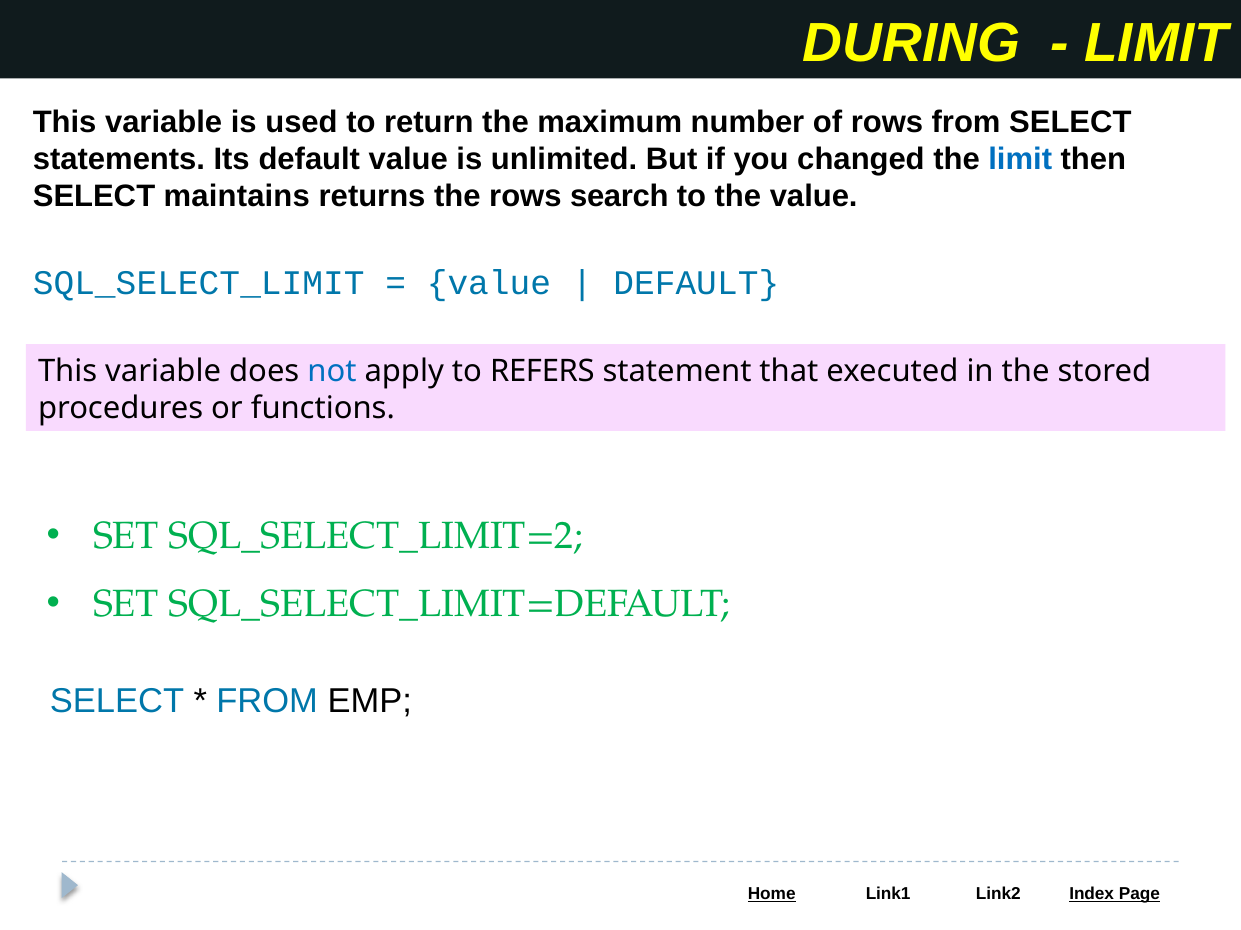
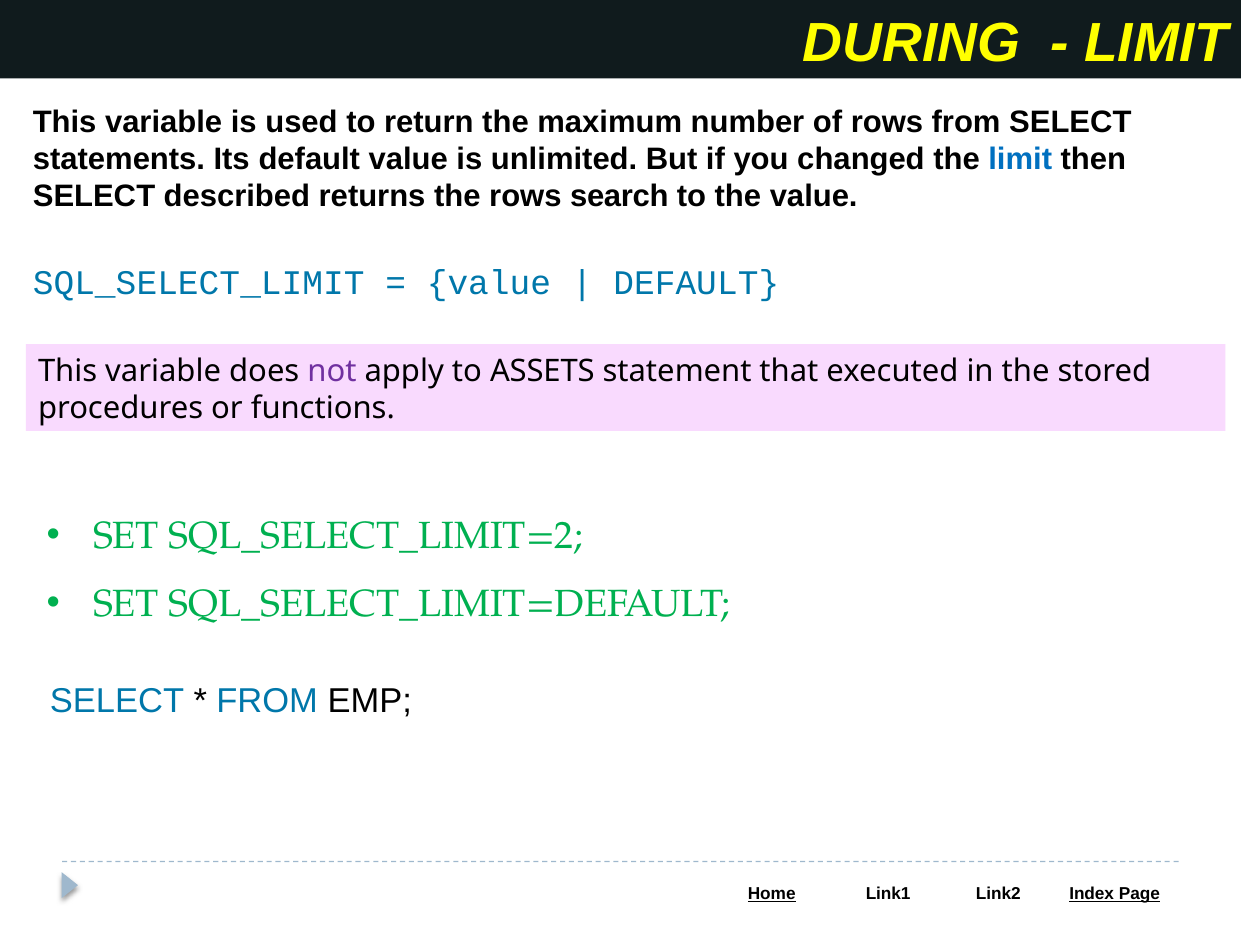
maintains: maintains -> described (237, 197)
not colour: blue -> purple (332, 371)
REFERS: REFERS -> ASSETS (542, 371)
